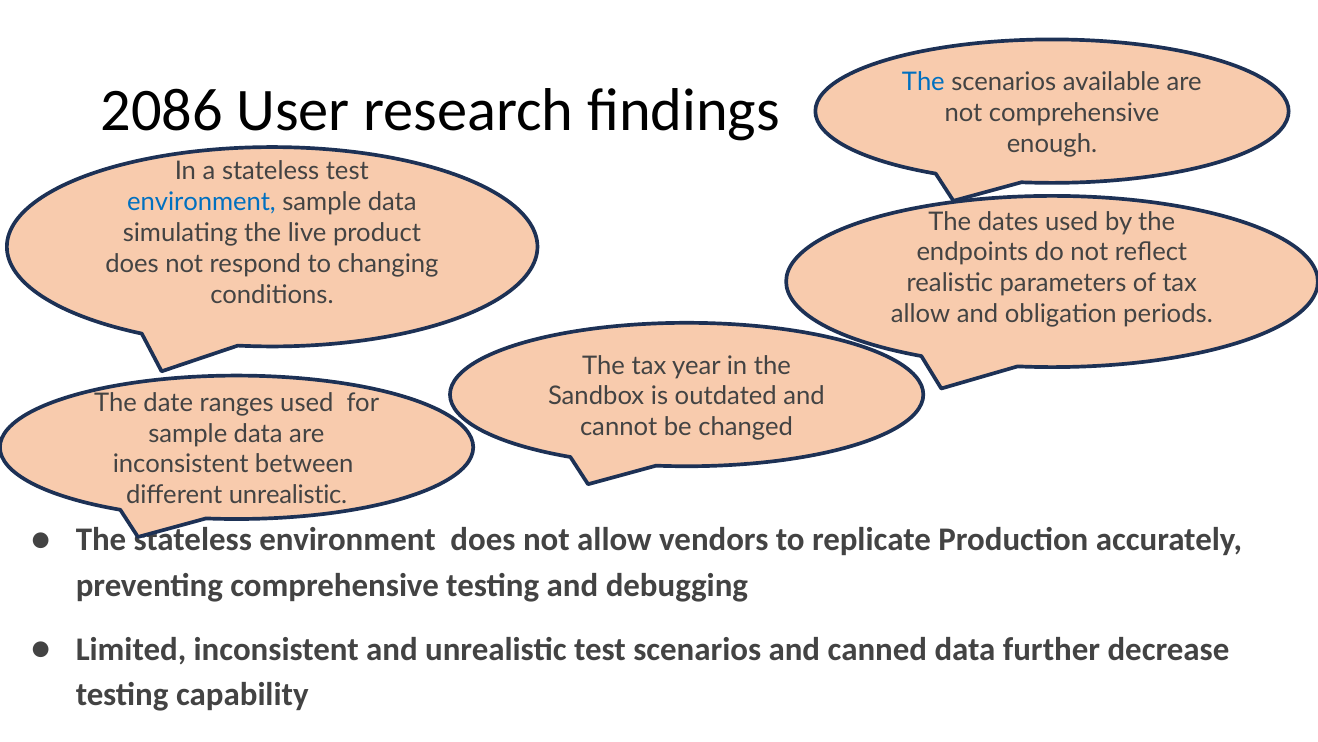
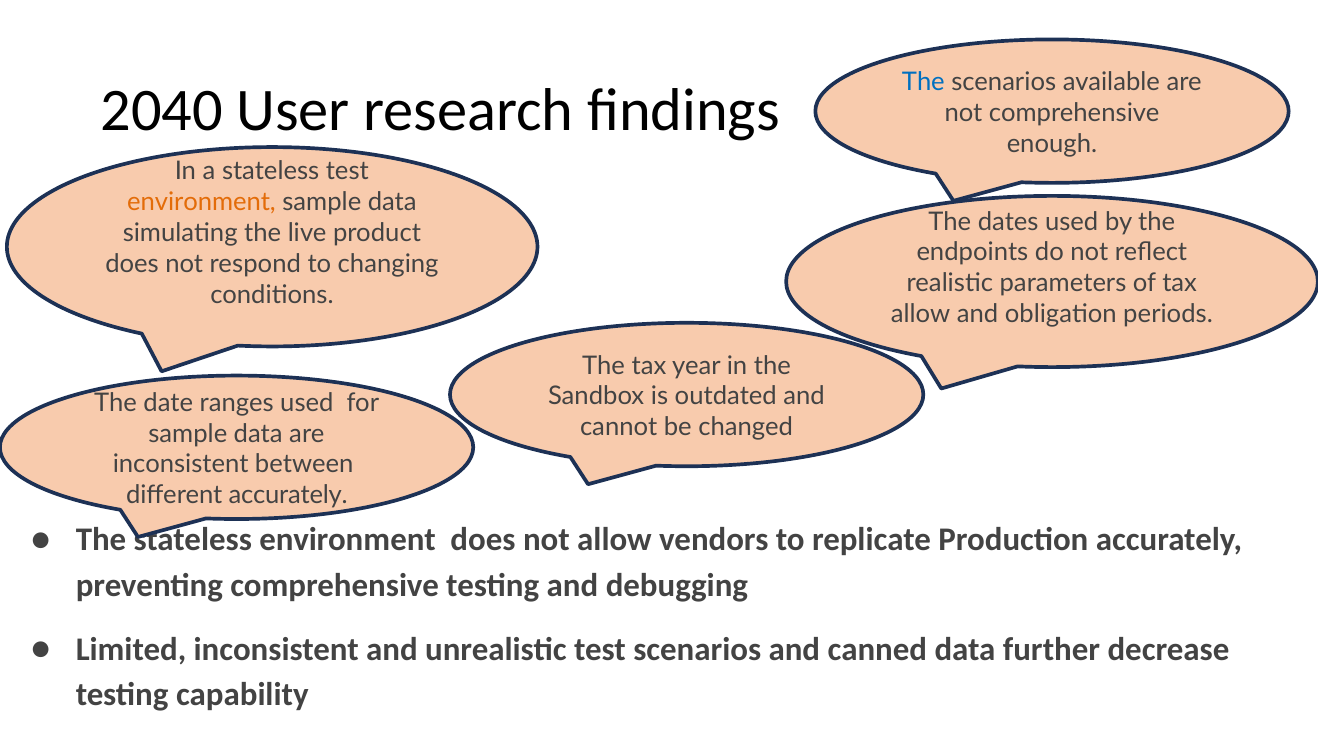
2086: 2086 -> 2040 (162, 111)
environment colour: blue -> orange (202, 202)
different unrealistic: unrealistic -> accurately (288, 495)
